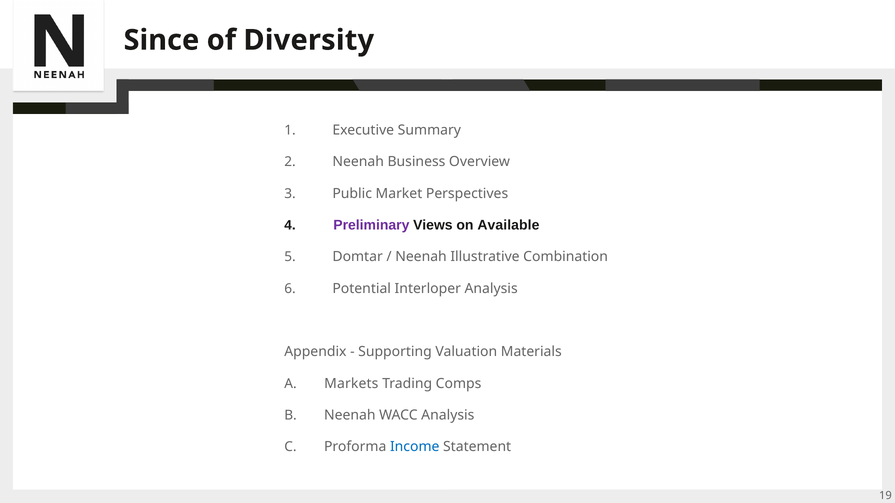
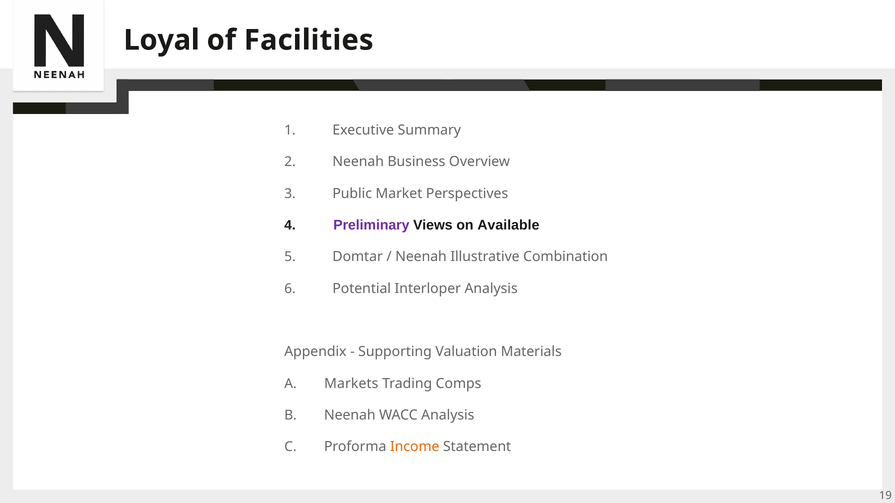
Since: Since -> Loyal (161, 40)
Diversity: Diversity -> Facilities (309, 40)
Income colour: blue -> orange (415, 447)
